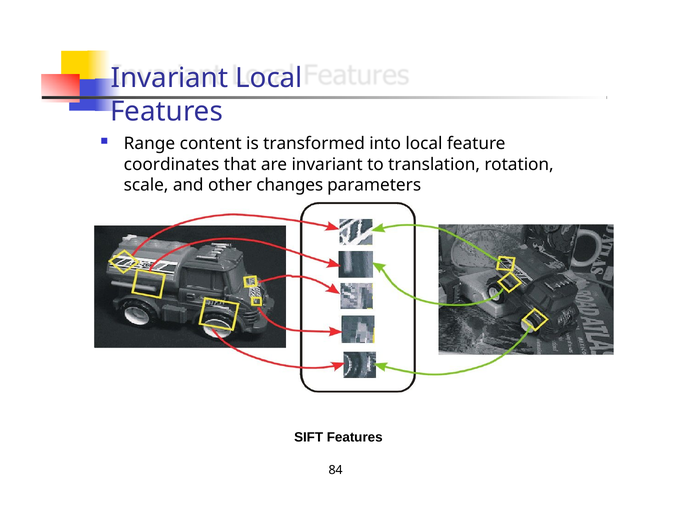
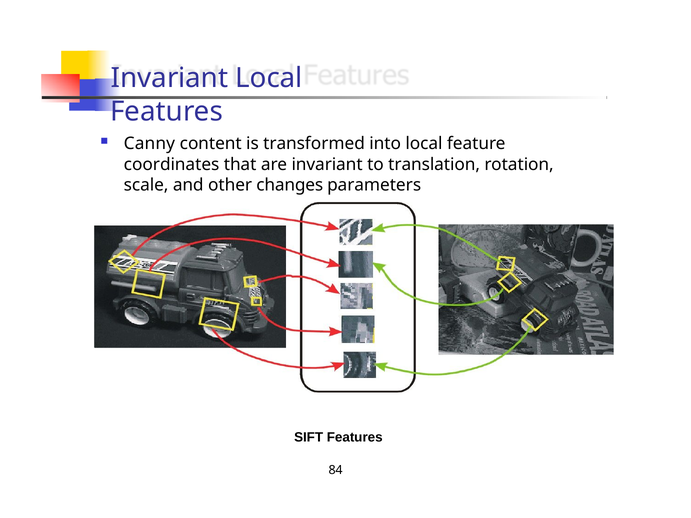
Range: Range -> Canny (149, 144)
